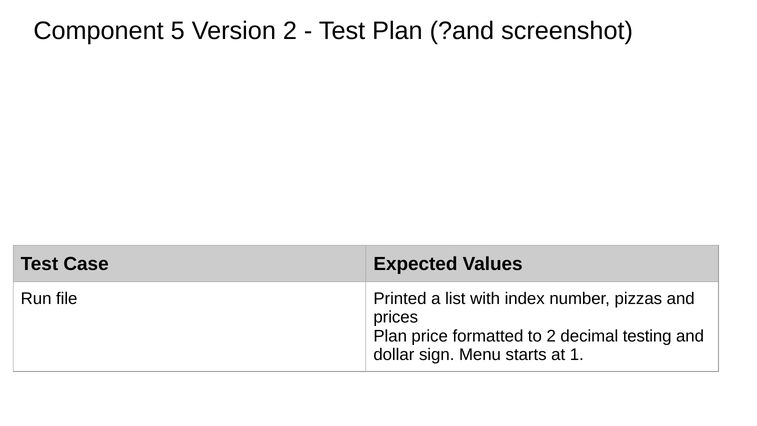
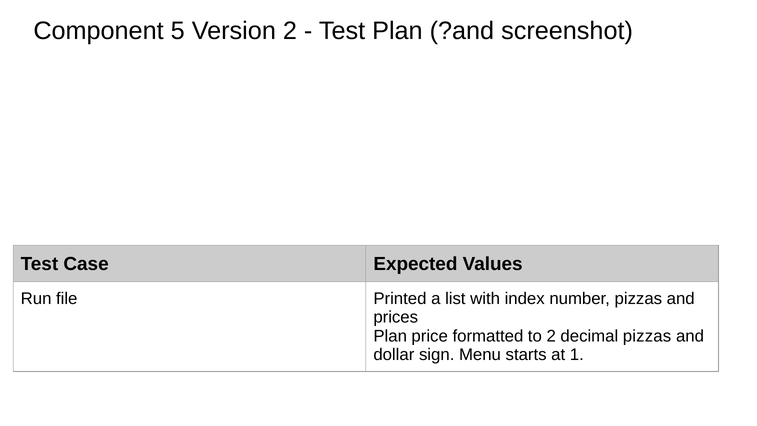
decimal testing: testing -> pizzas (647, 336)
